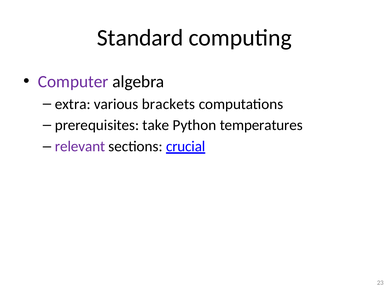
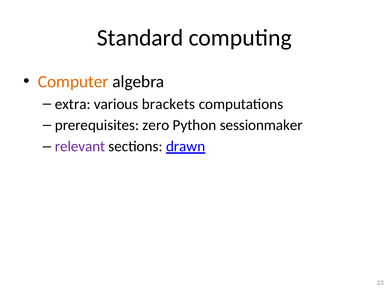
Computer colour: purple -> orange (73, 82)
take: take -> zero (156, 125)
temperatures: temperatures -> sessionmaker (261, 125)
crucial: crucial -> drawn (186, 146)
